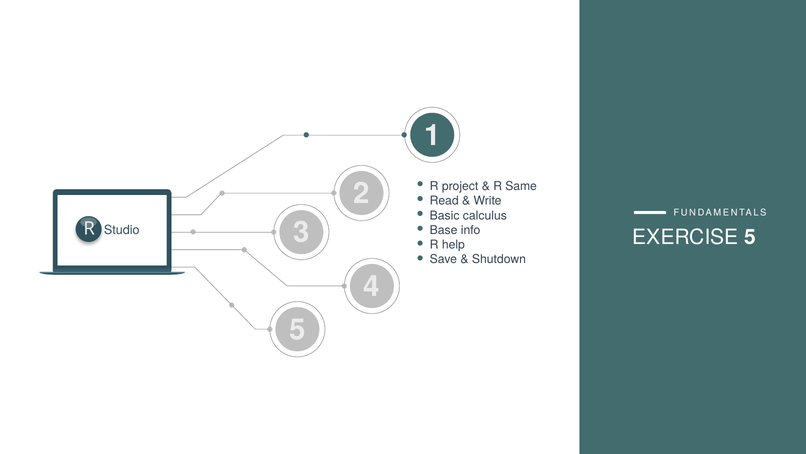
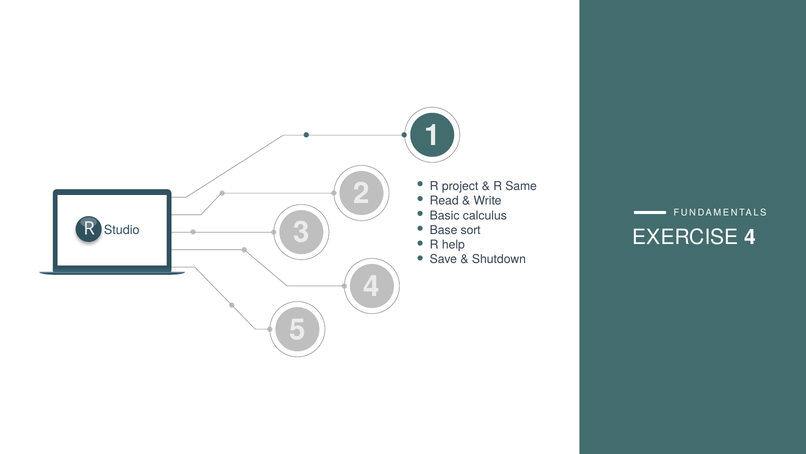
info: info -> sort (471, 230)
EXERCISE 5: 5 -> 4 (750, 237)
